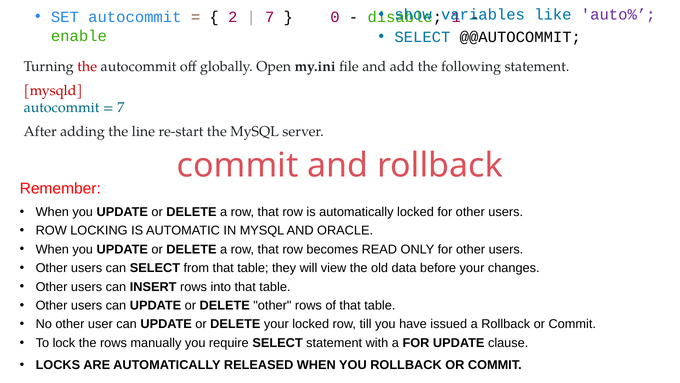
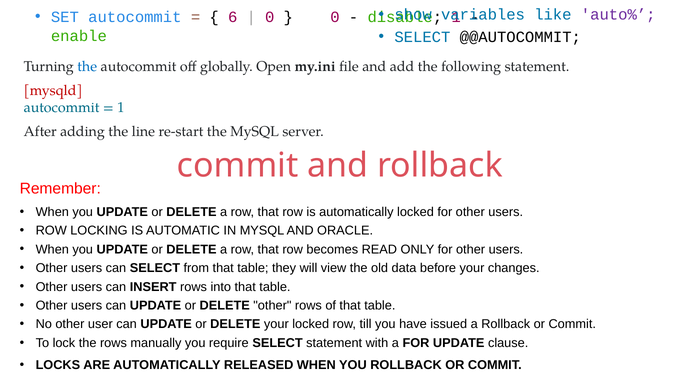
2: 2 -> 6 (233, 17)
7: 7 -> 0 (270, 17)
the colour: red -> blue (87, 67)
7: 7 -> 1 (121, 107)
